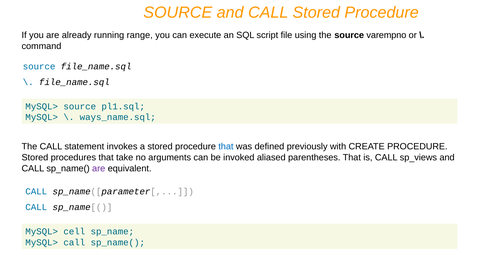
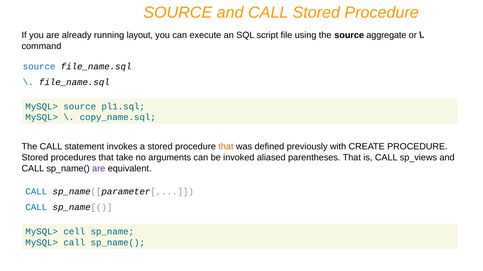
range: range -> layout (140, 35)
varempno: varempno -> aggregate (386, 35)
ways_name.sql: ways_name.sql -> copy_name.sql (118, 118)
that colour: blue -> orange (226, 147)
